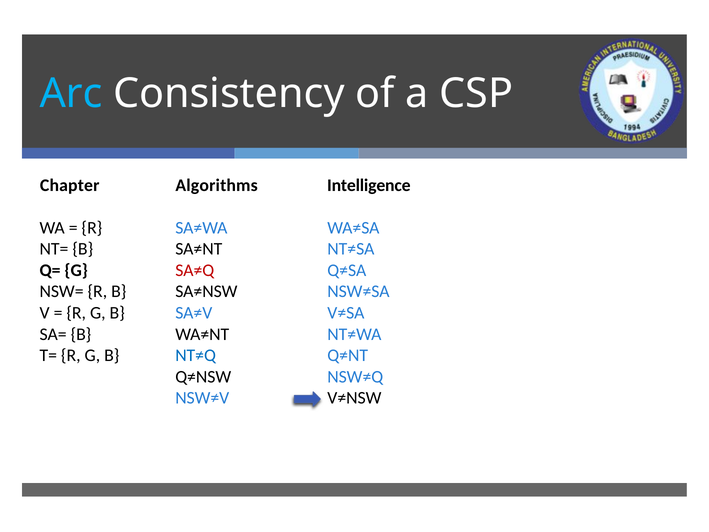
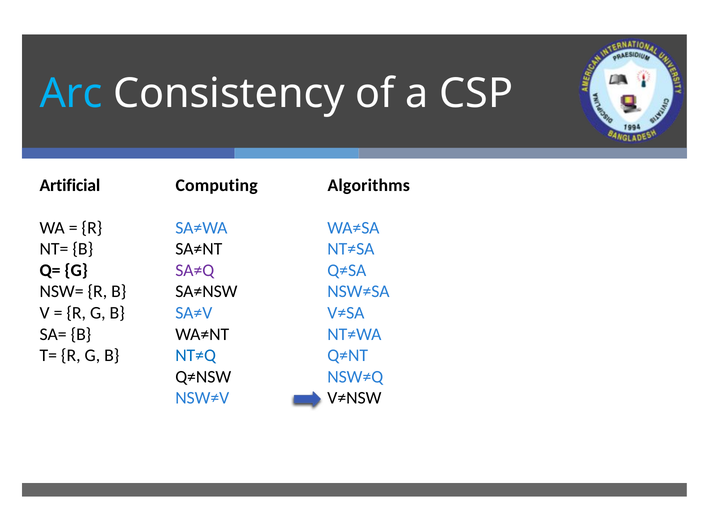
Chapter: Chapter -> Artificial (70, 185)
Algorithms: Algorithms -> Computing (217, 185)
Intelligence: Intelligence -> Algorithms (369, 185)
SA≠Q colour: red -> purple (195, 270)
